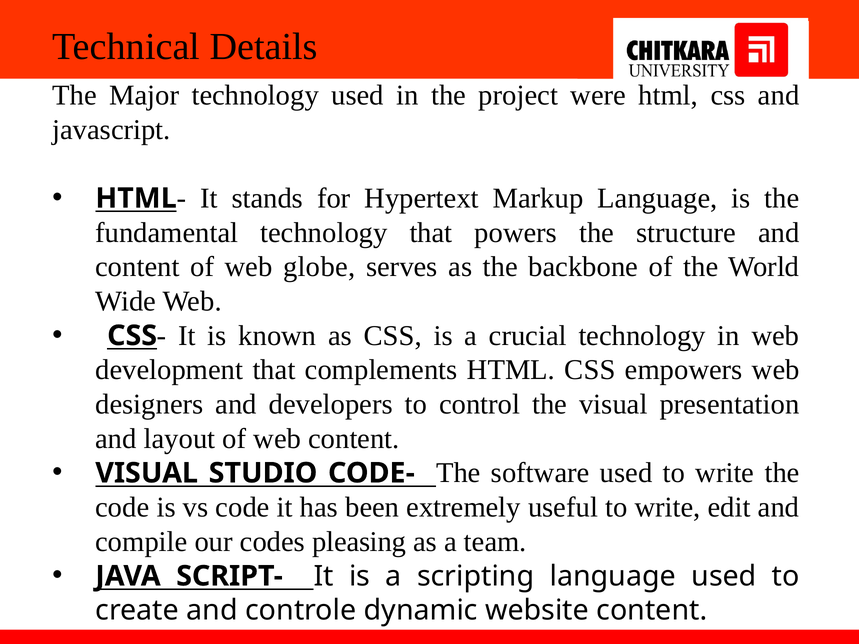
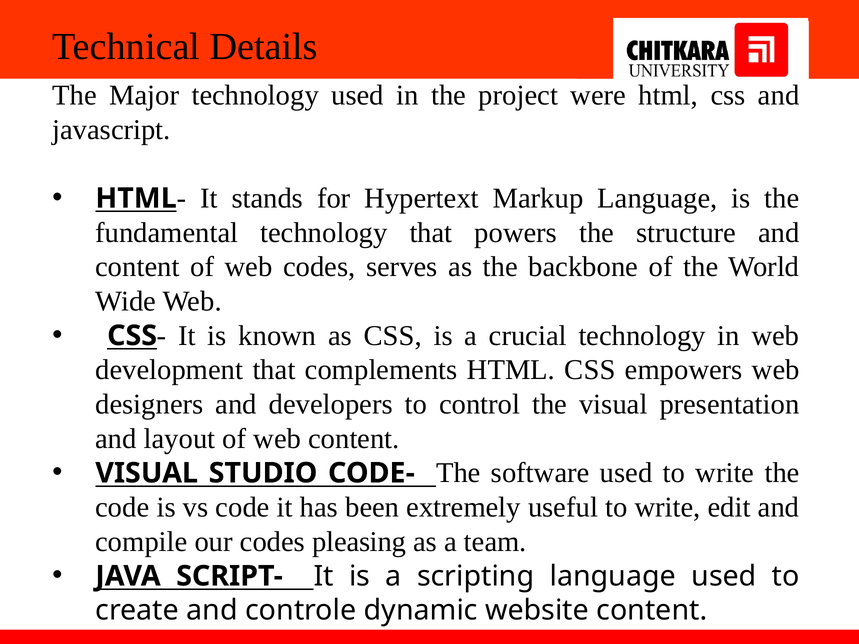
web globe: globe -> codes (319, 267)
